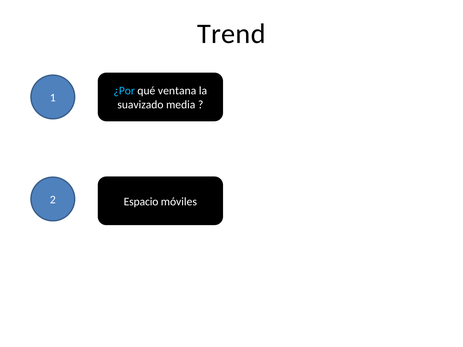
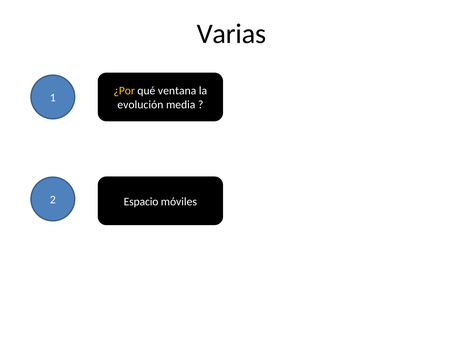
Trend: Trend -> Varias (232, 34)
¿Por colour: light blue -> yellow (124, 91)
suavizado: suavizado -> evolución (140, 105)
